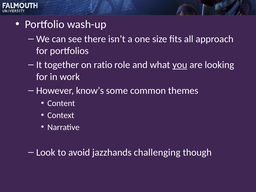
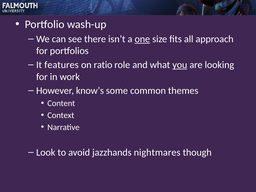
one underline: none -> present (142, 39)
together: together -> features (61, 65)
challenging: challenging -> nightmares (157, 152)
